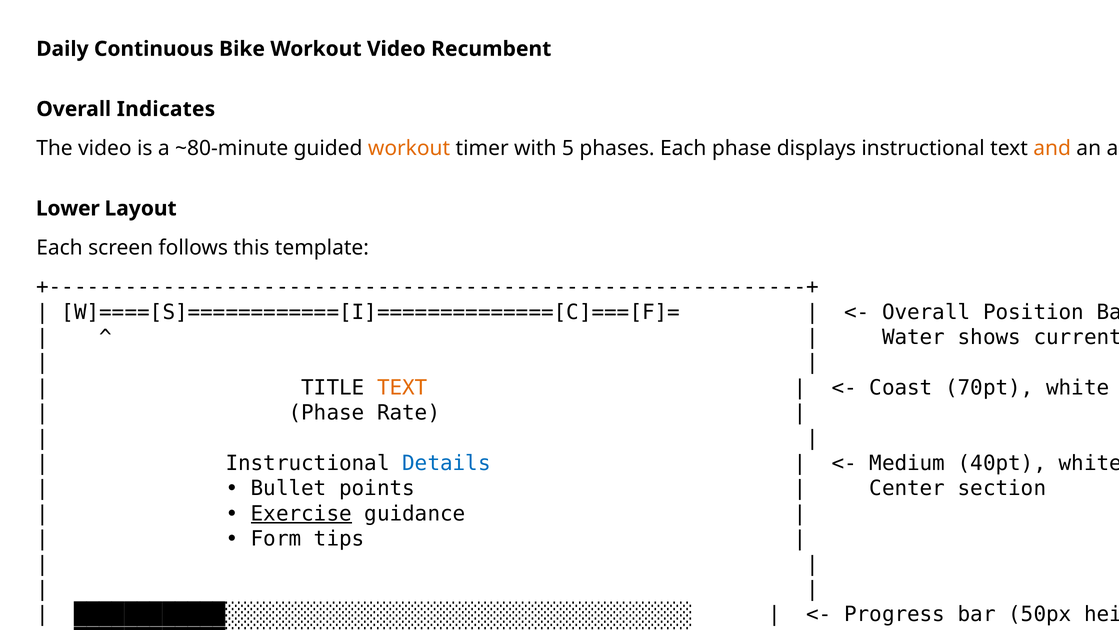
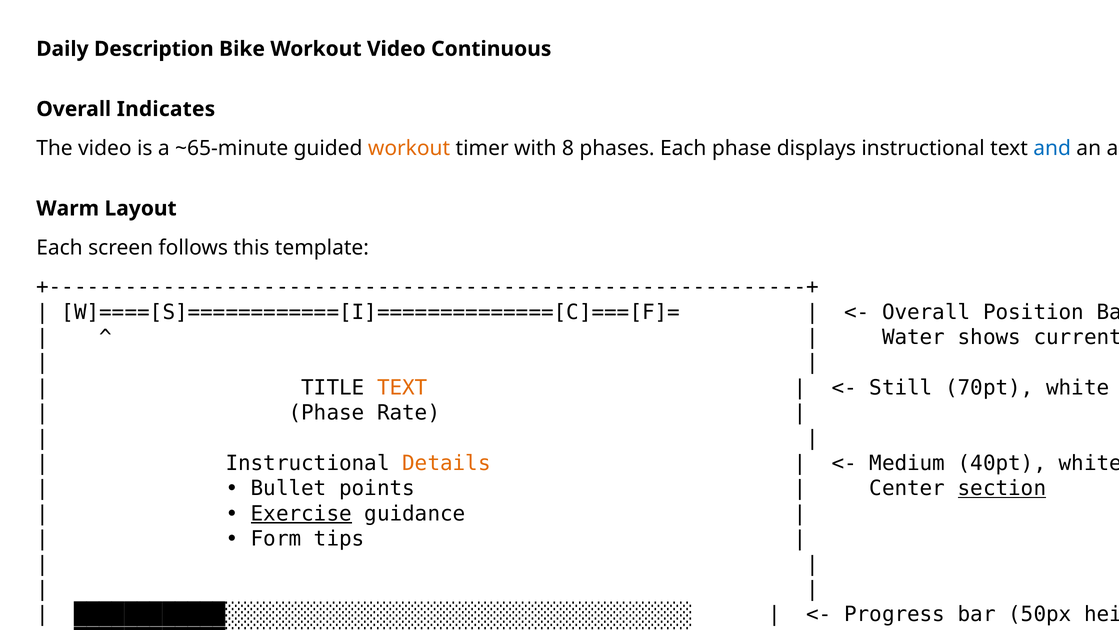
Daily Continuous: Continuous -> Description (154, 49)
Video Recumbent: Recumbent -> Continuous (491, 49)
~80-minute: ~80-minute -> ~65-minute (232, 148)
with 5: 5 -> 8 (568, 148)
and colour: orange -> blue (1052, 148)
Lower: Lower -> Warm (68, 208)
Coast: Coast -> Still (901, 387)
Details colour: blue -> orange (446, 463)
section underline: none -> present (1002, 488)
